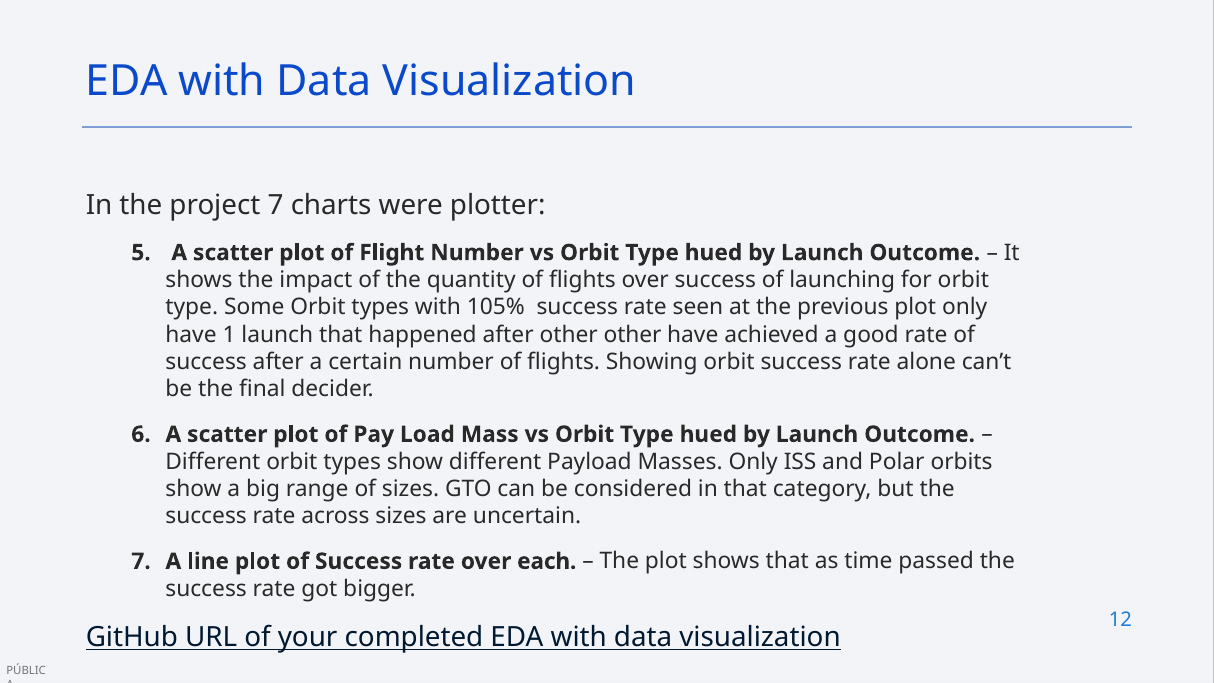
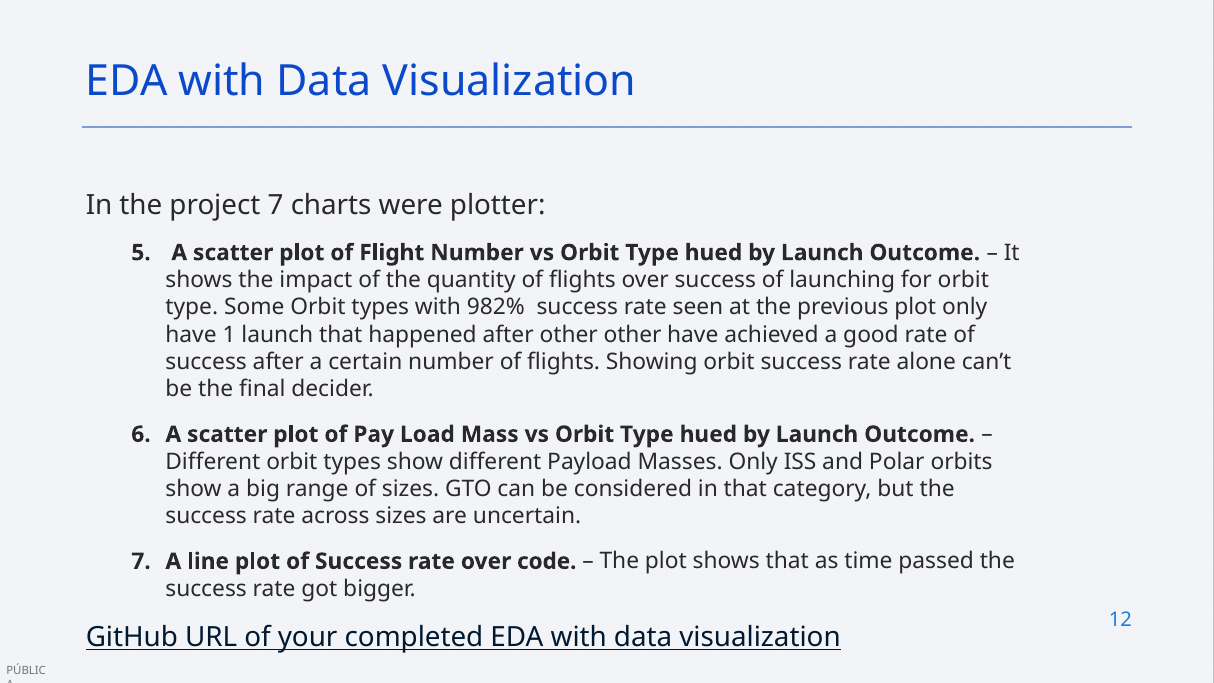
105%: 105% -> 982% (496, 307)
each: each -> code (547, 561)
